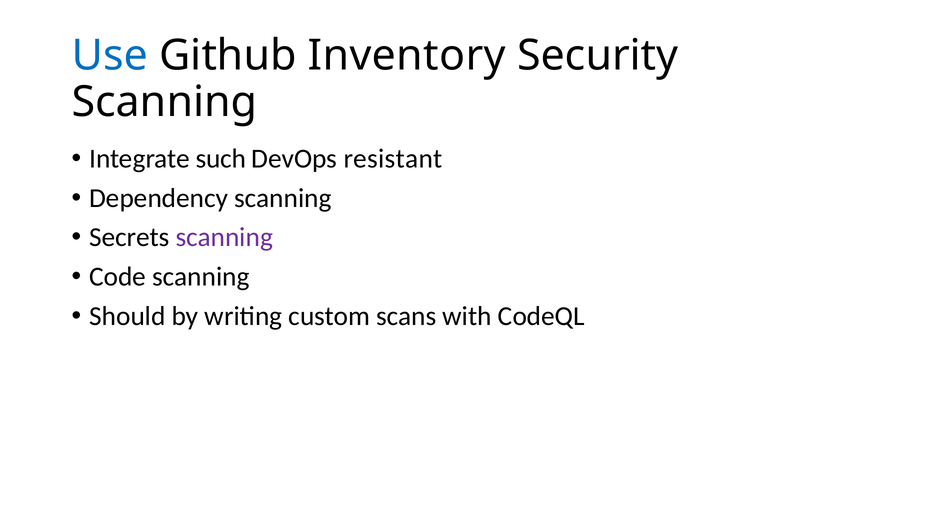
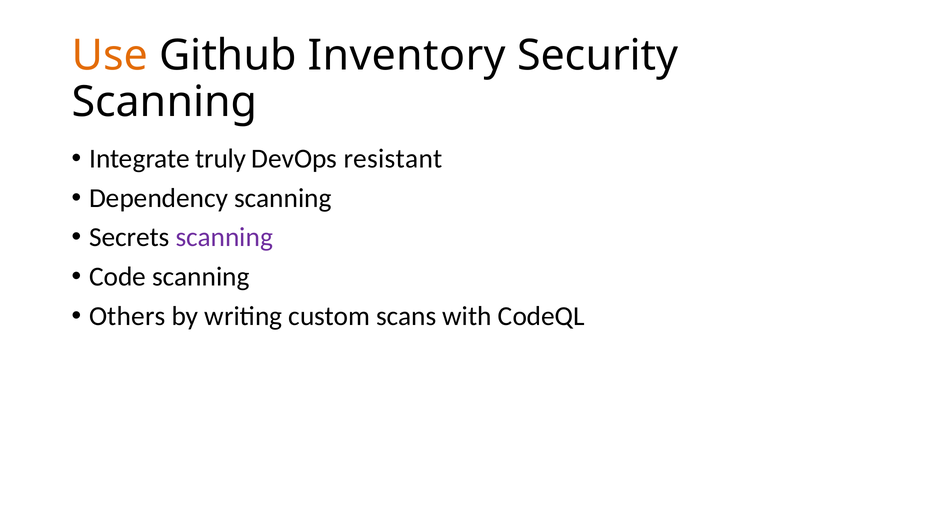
Use colour: blue -> orange (110, 56)
such: such -> truly (221, 159)
Should: Should -> Others (127, 316)
